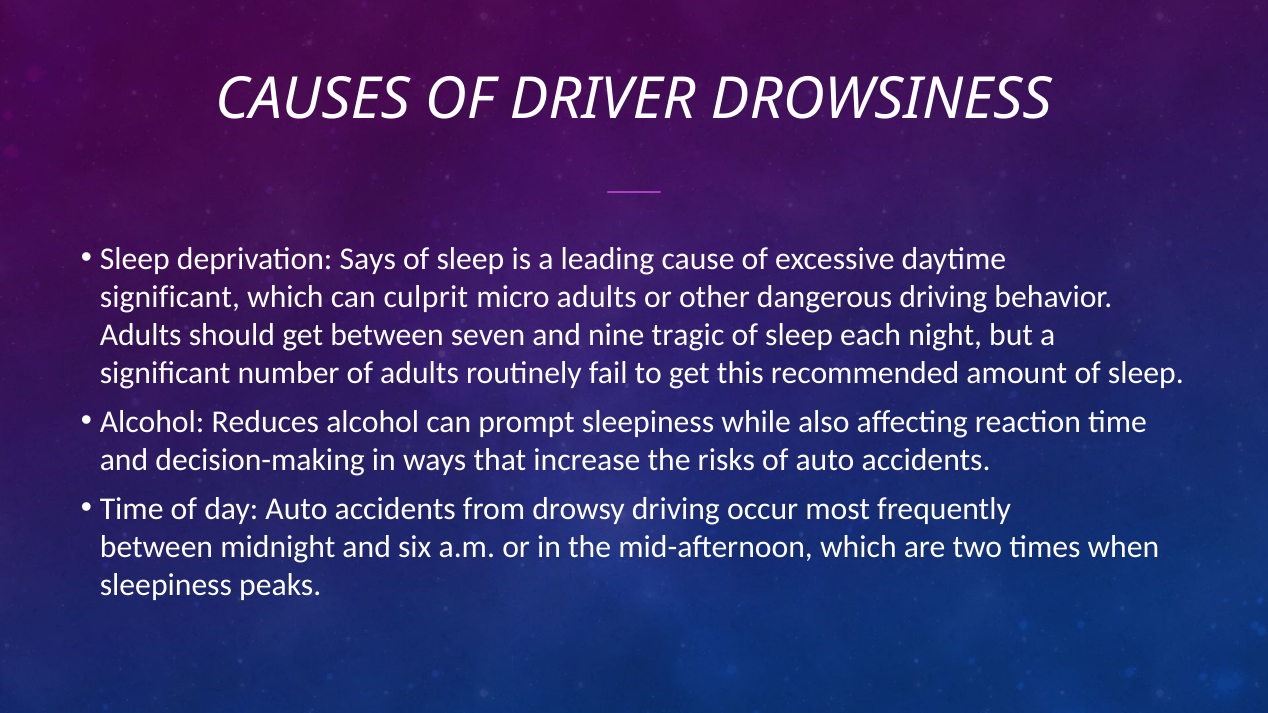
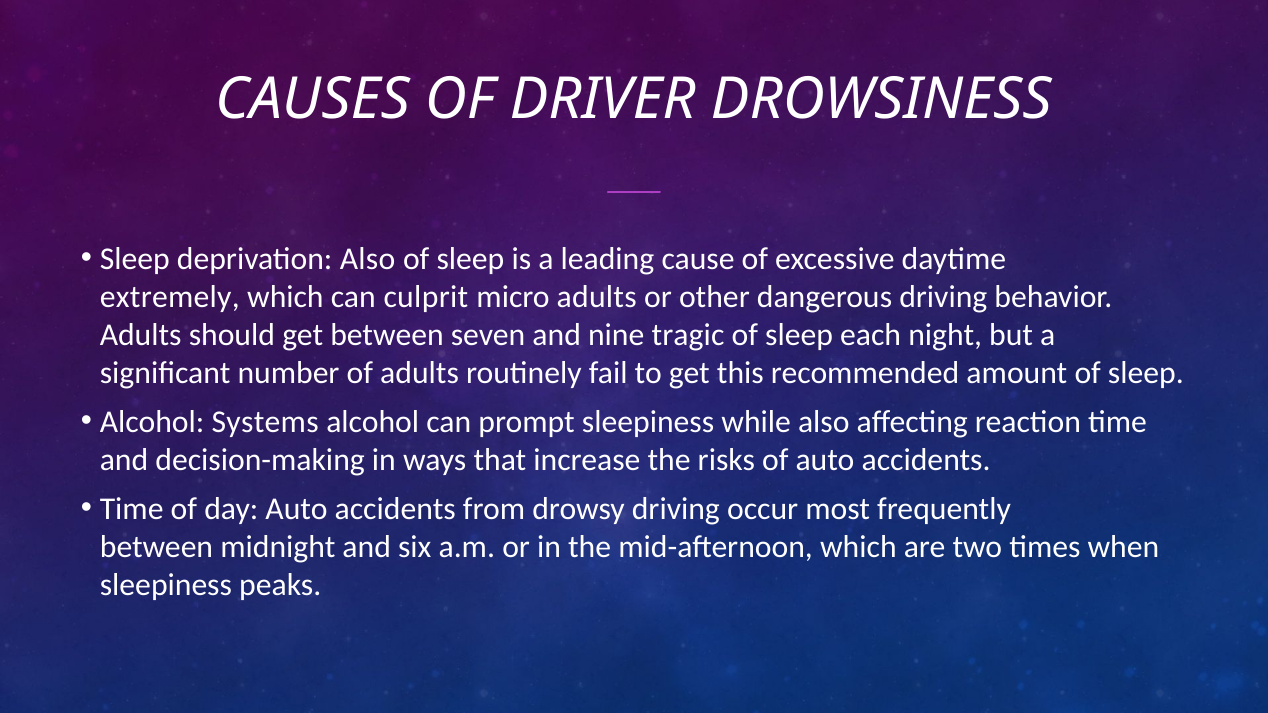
deprivation Says: Says -> Also (368, 259)
significant: significant -> extremely (170, 297)
Reduces: Reduces -> Systems (265, 422)
